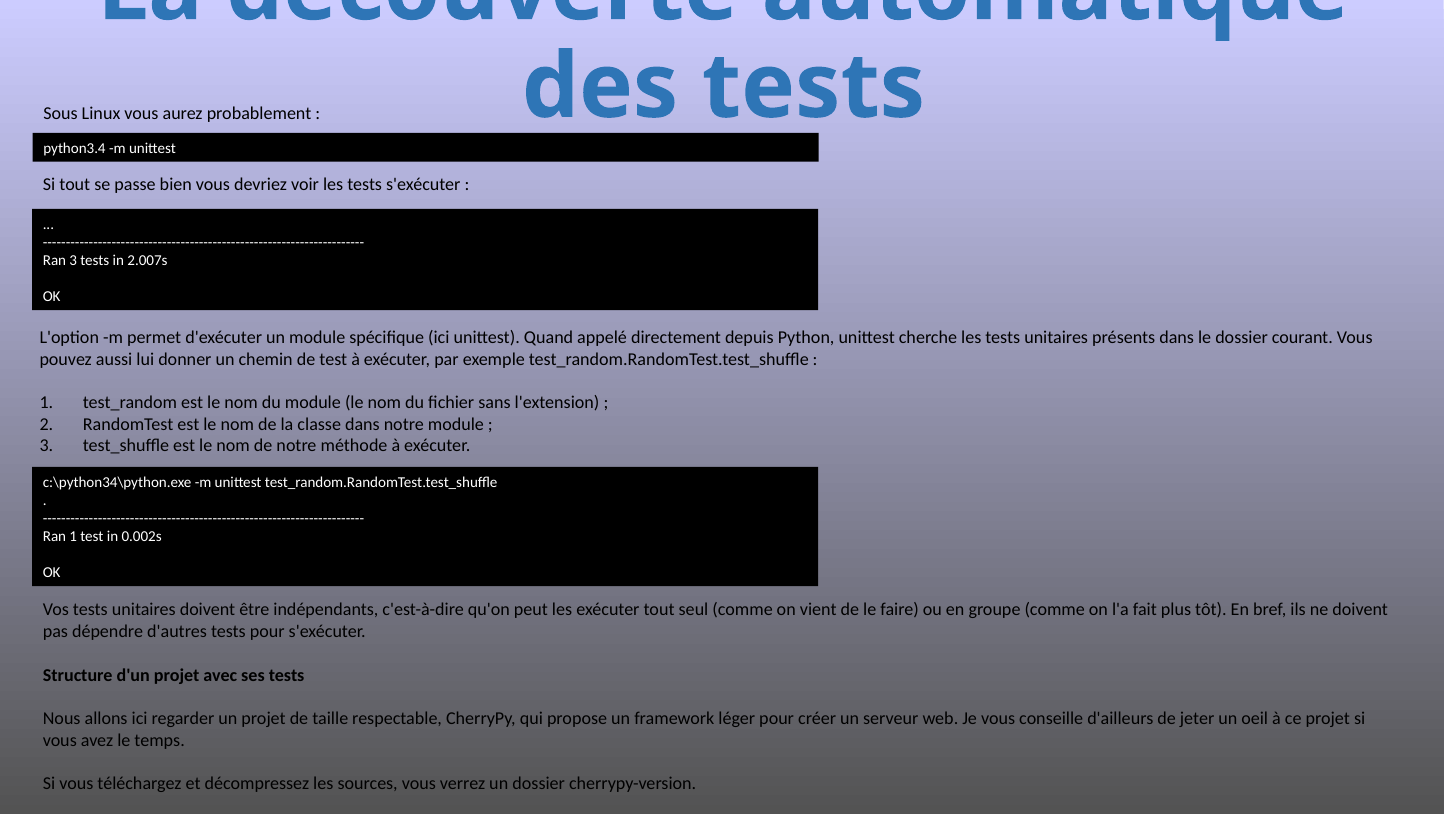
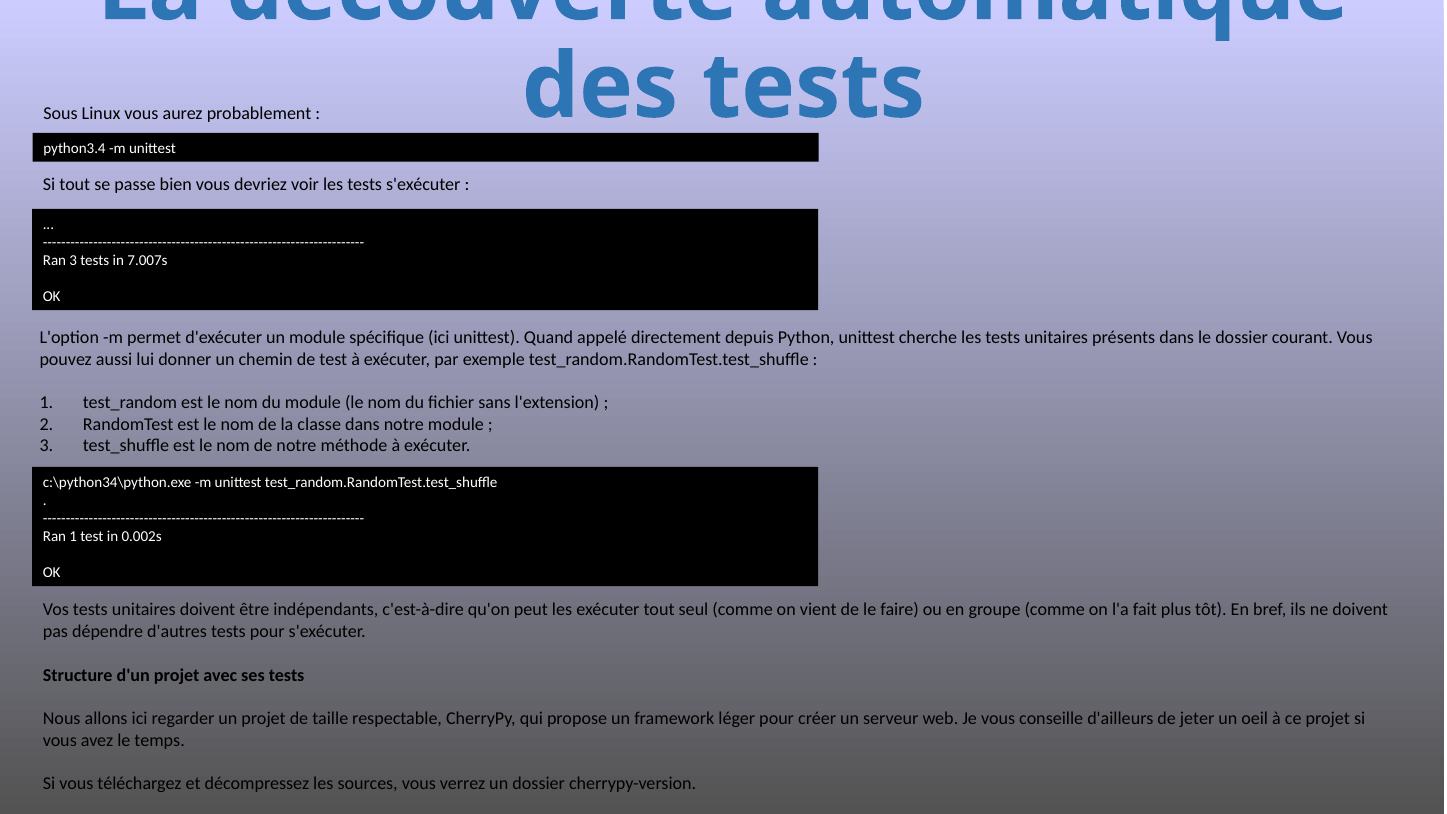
2.007s: 2.007s -> 7.007s (147, 261)
